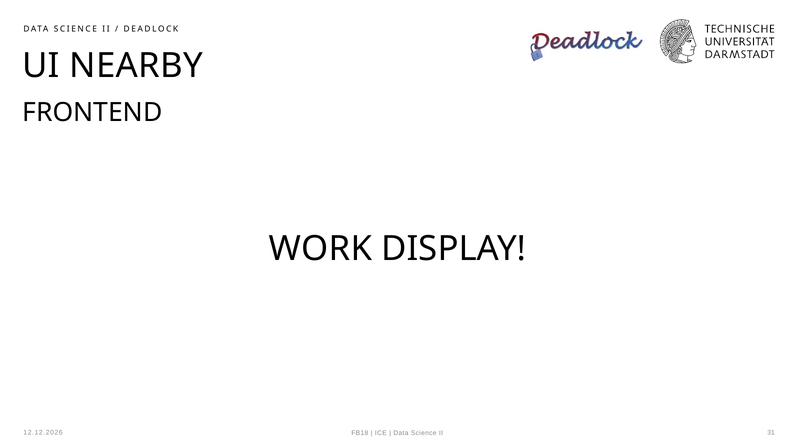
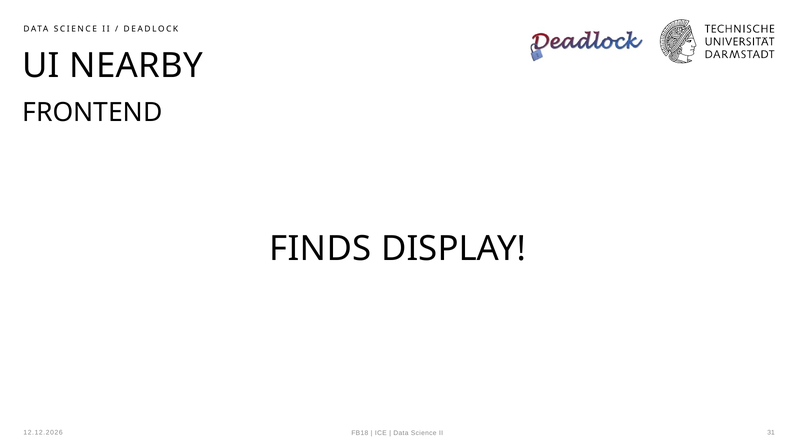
WORK: WORK -> FINDS (320, 249)
